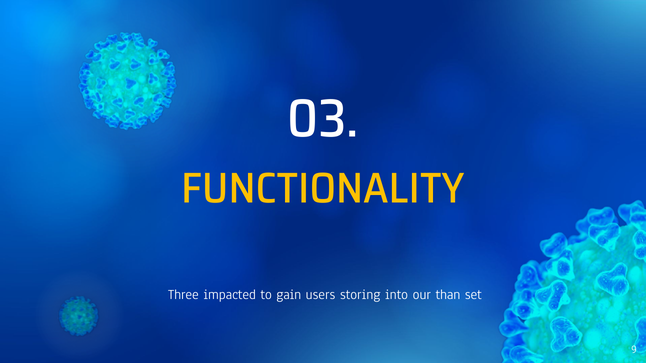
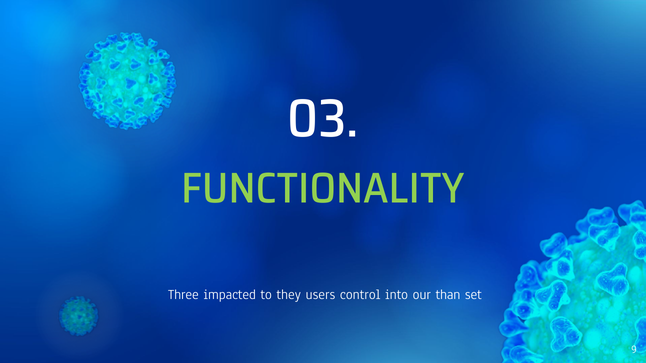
FUNCTIONALITY colour: yellow -> light green (323, 189)
gain: gain -> they (289, 295)
storing: storing -> control (360, 295)
